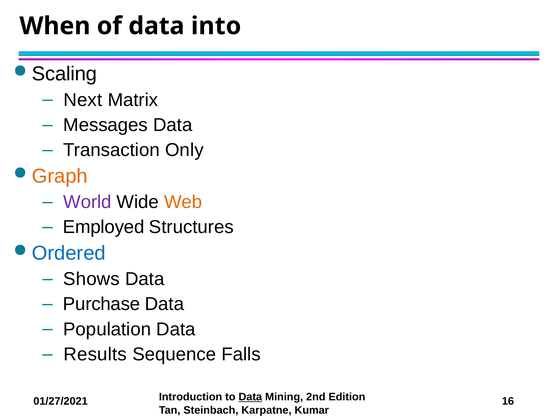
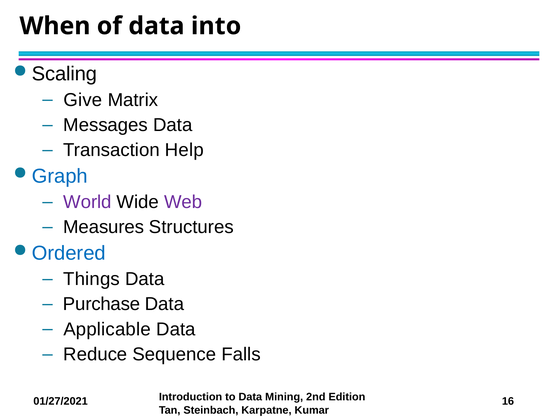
Next: Next -> Give (83, 100)
Only: Only -> Help (184, 150)
Graph colour: orange -> blue (60, 176)
Web colour: orange -> purple (183, 202)
Employed: Employed -> Measures (104, 227)
Shows: Shows -> Things (92, 279)
Population: Population -> Applicable (107, 329)
Results: Results -> Reduce (95, 354)
Data underline: present -> none (250, 397)
